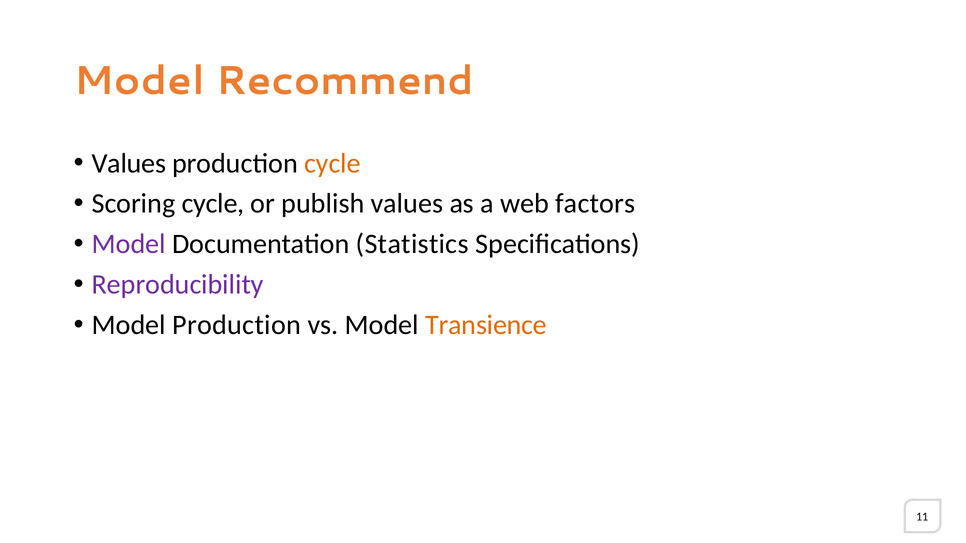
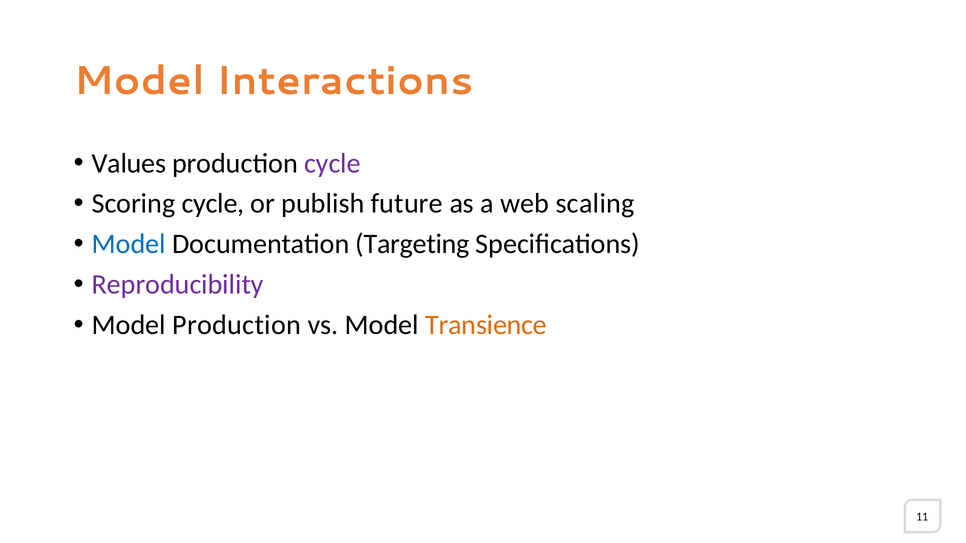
Recommend: Recommend -> Interactions (345, 81)
cycle colour: orange -> purple (332, 163)
publish values: values -> future (407, 204)
factors: factors -> scaling (595, 204)
Model colour: purple -> blue (129, 244)
Statistics: Statistics -> Targeting (413, 244)
